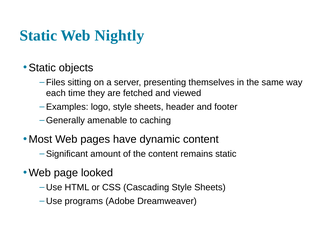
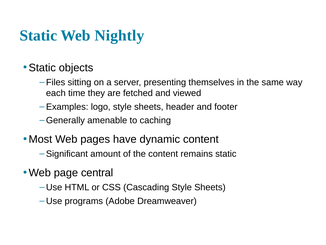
looked: looked -> central (97, 172)
